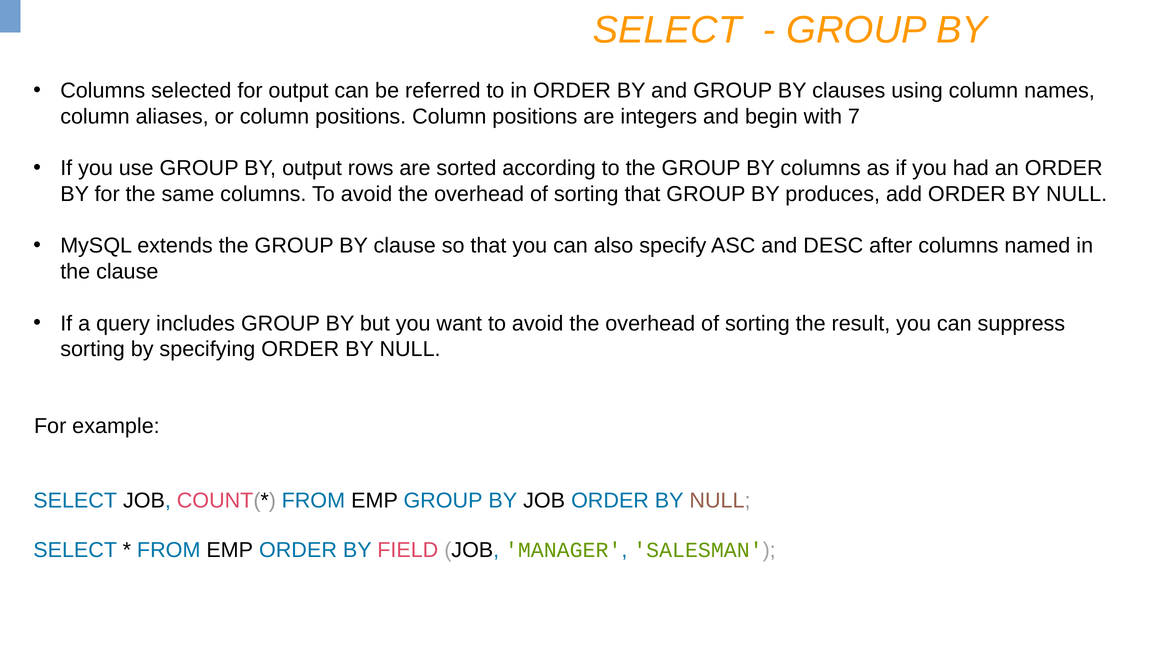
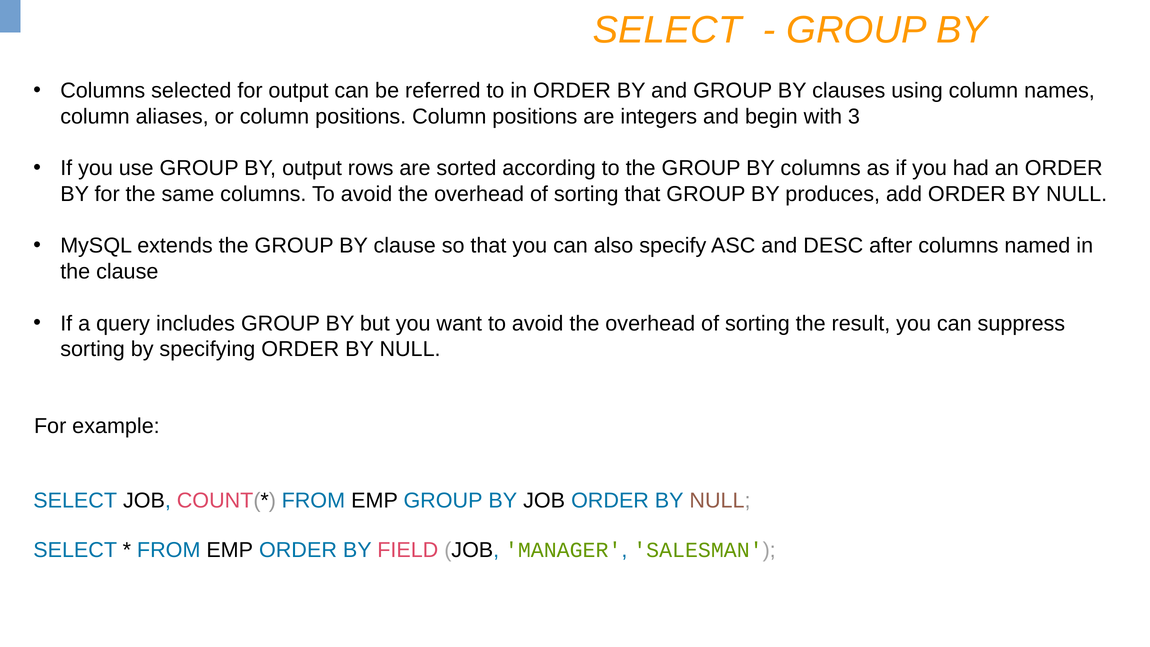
7: 7 -> 3 (854, 116)
